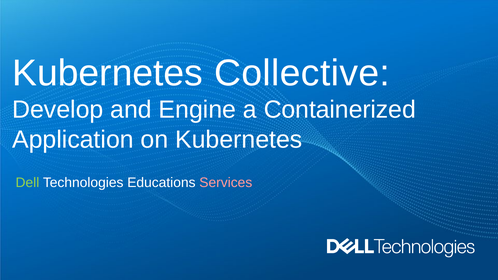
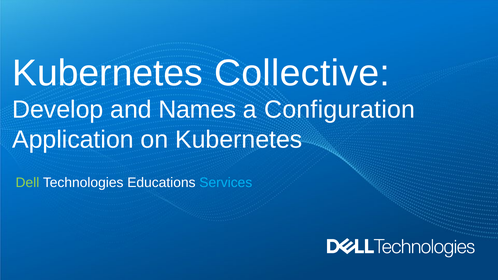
Engine: Engine -> Names (197, 110)
Containerized: Containerized -> Configuration (340, 110)
Services colour: pink -> light blue (226, 183)
